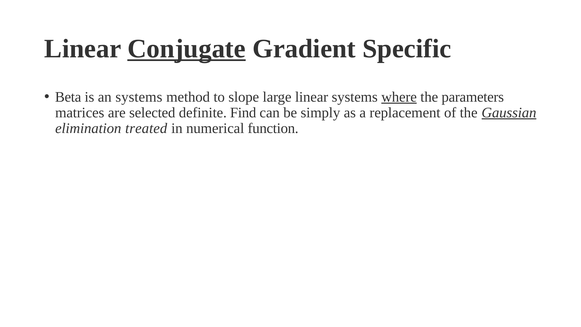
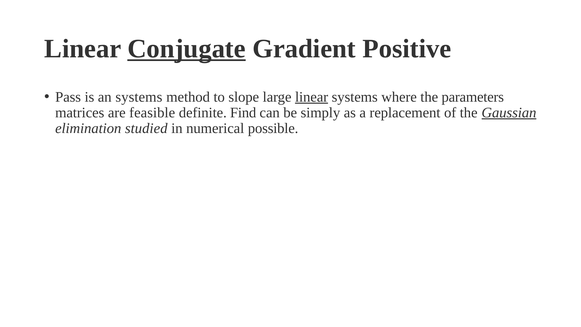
Specific: Specific -> Positive (407, 49)
Beta: Beta -> Pass (68, 97)
linear underline: none -> present (312, 97)
where underline: present -> none (399, 97)
selected: selected -> feasible (152, 113)
treated: treated -> studied (146, 128)
function: function -> possible (273, 128)
